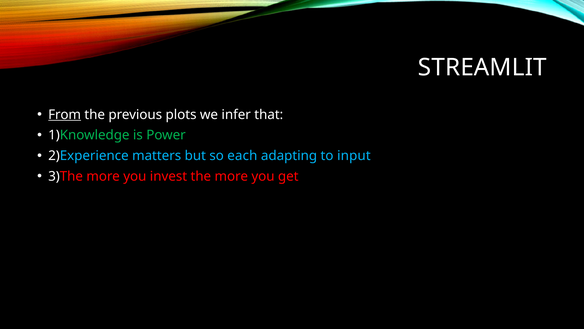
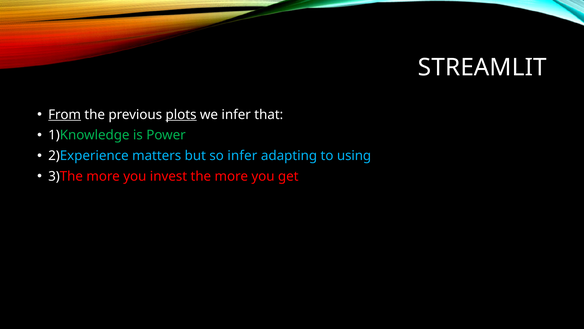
plots underline: none -> present (181, 114)
so each: each -> infer (242, 156)
input: input -> using (354, 156)
